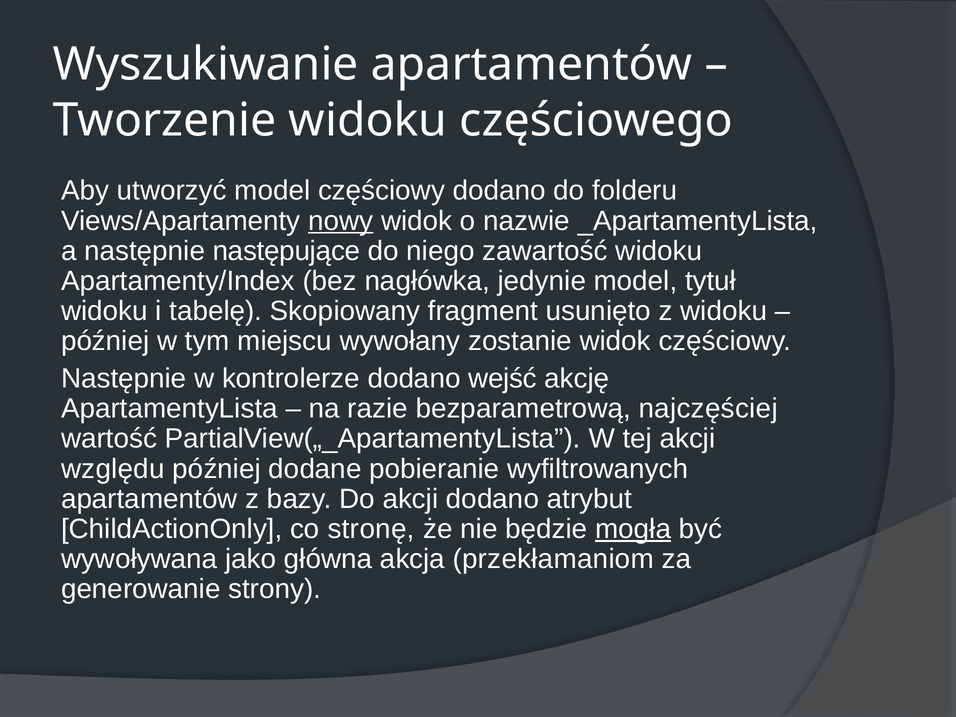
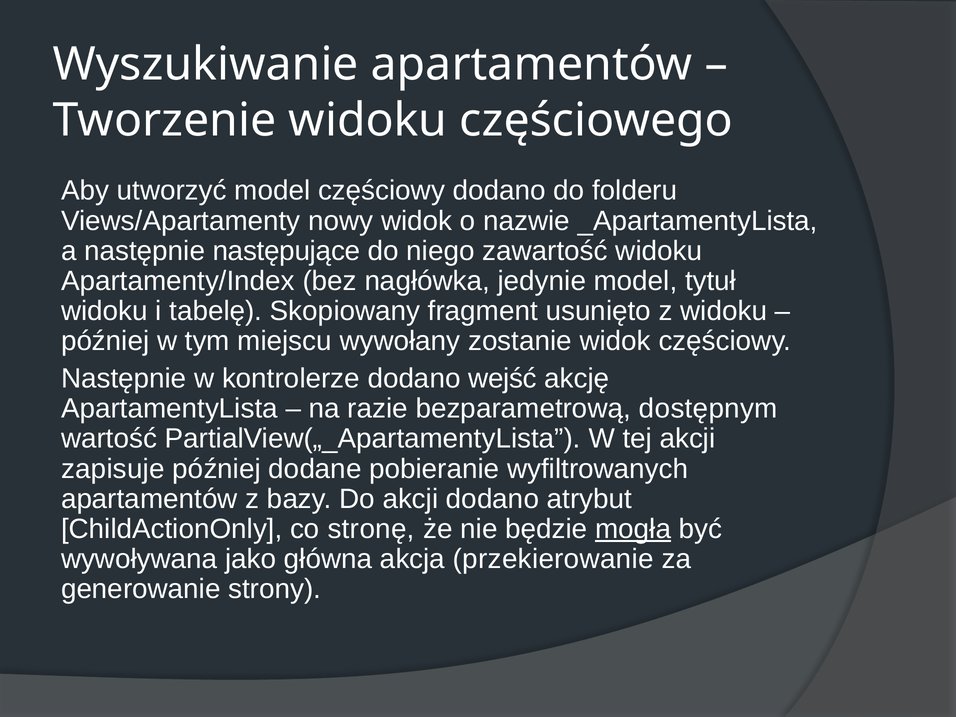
nowy underline: present -> none (341, 221)
najczęściej: najczęściej -> dostępnym (708, 409)
względu: względu -> zapisuje (113, 469)
przekłamaniom: przekłamaniom -> przekierowanie (553, 559)
